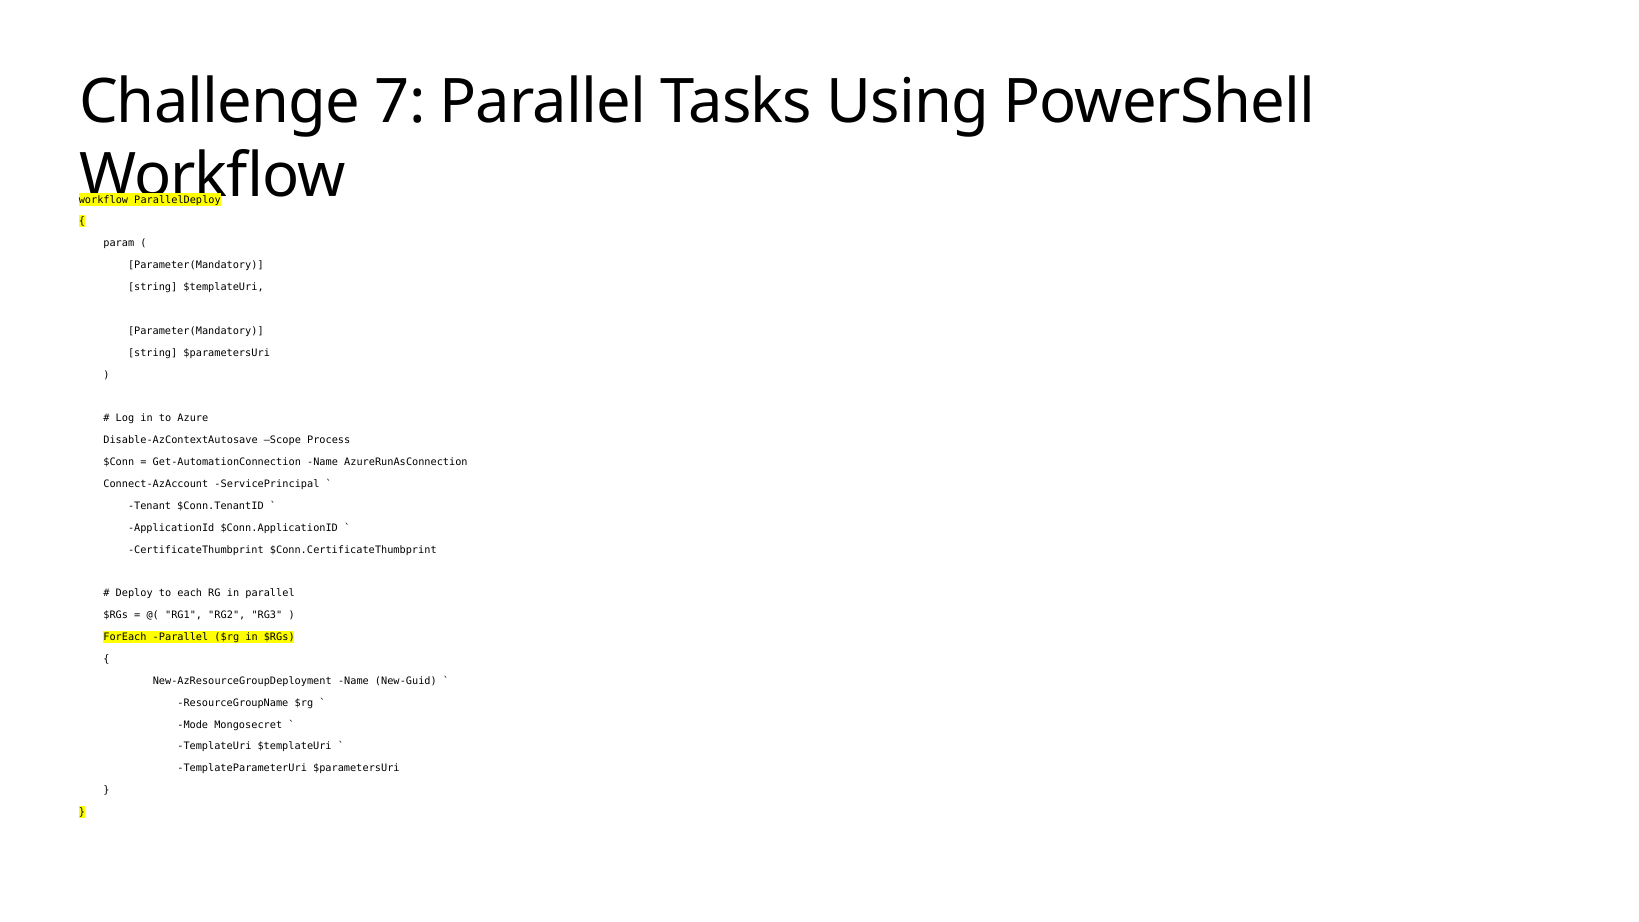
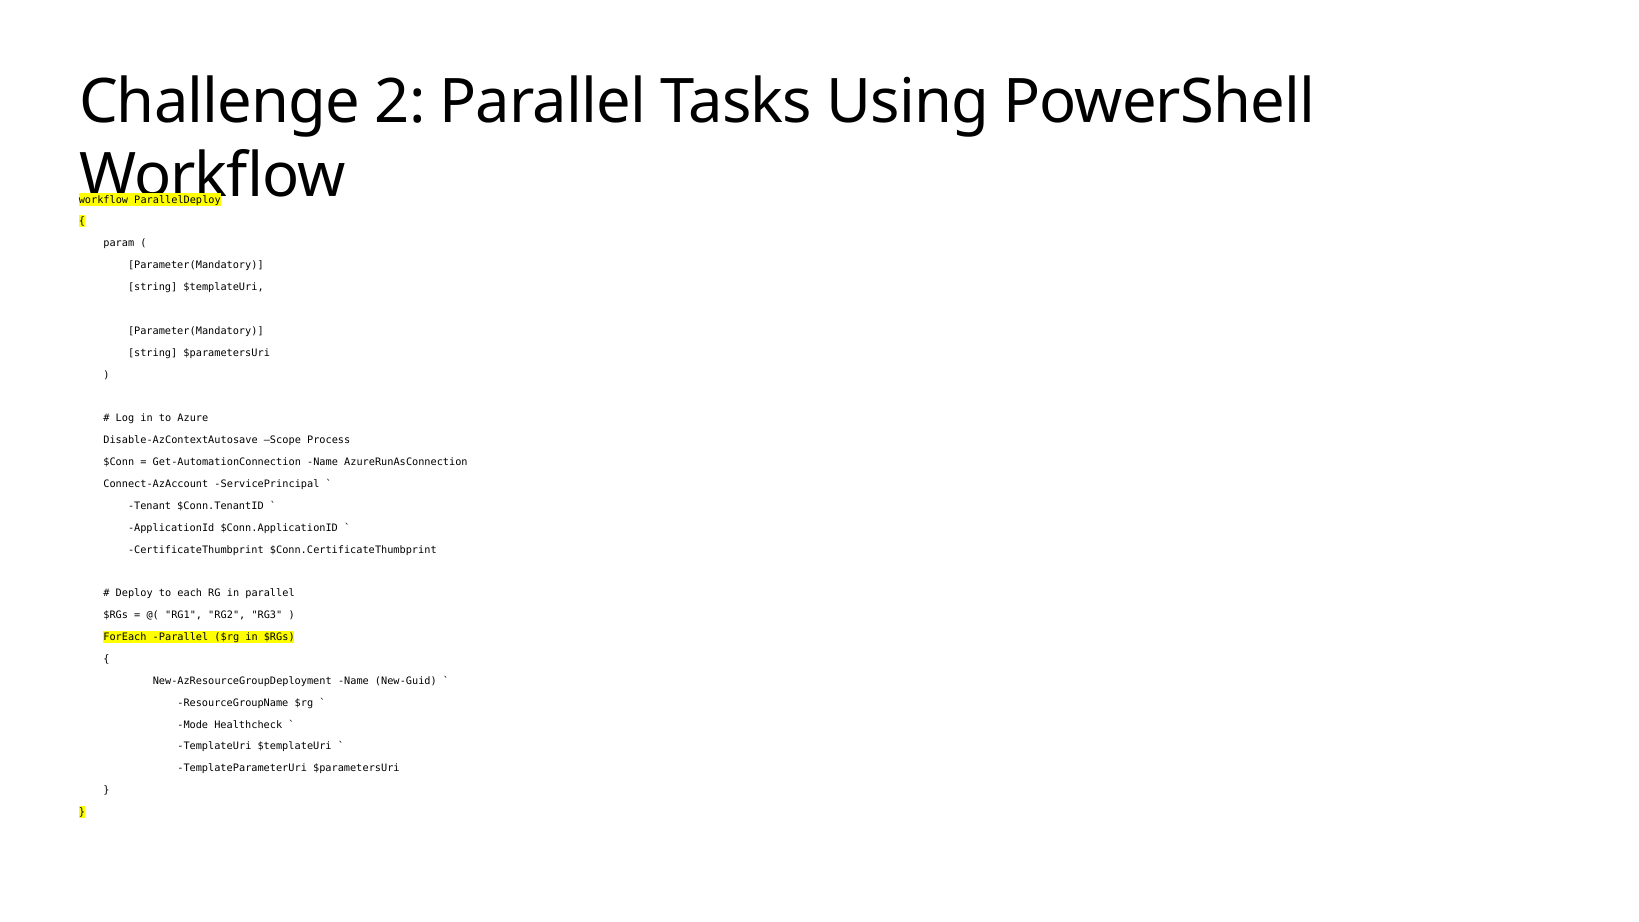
7: 7 -> 2 (400, 103)
Mongosecret: Mongosecret -> Healthcheck (248, 725)
